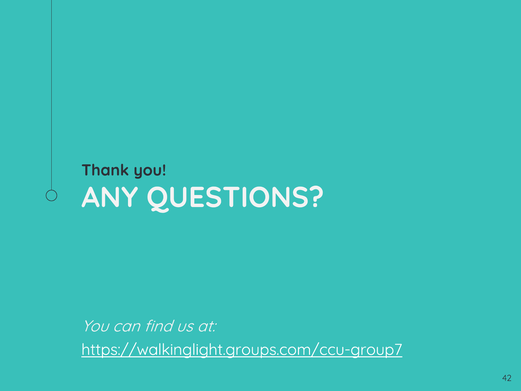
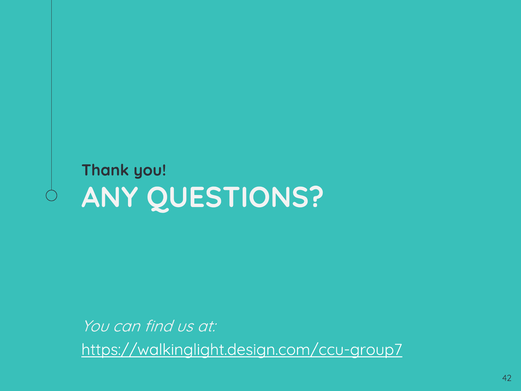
https://walkinglight.groups.com/ccu-group7: https://walkinglight.groups.com/ccu-group7 -> https://walkinglight.design.com/ccu-group7 (242, 349)
